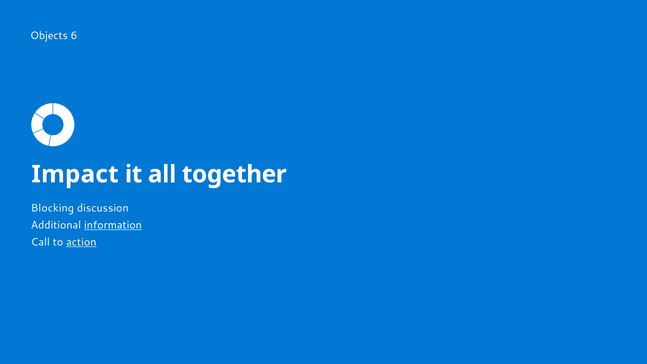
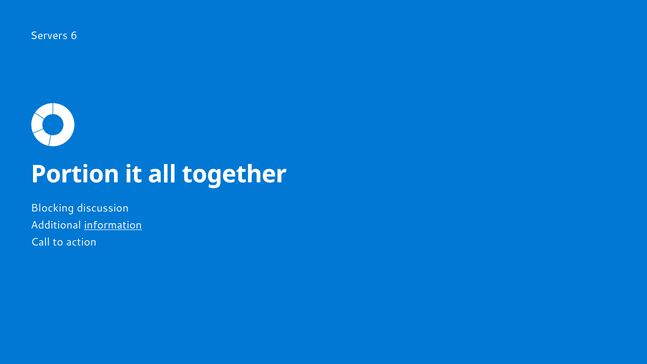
Objects: Objects -> Servers (49, 36)
Impact: Impact -> Portion (75, 174)
action underline: present -> none (81, 242)
